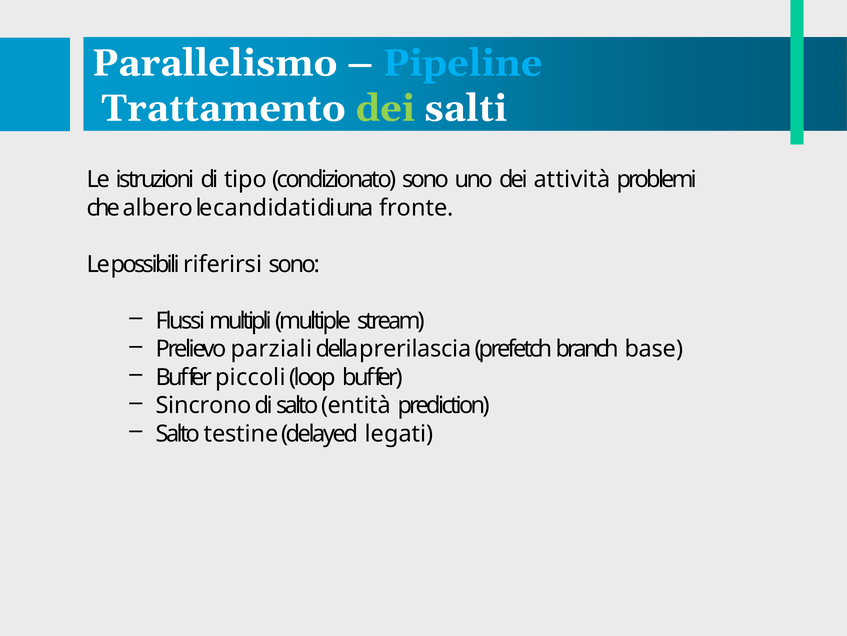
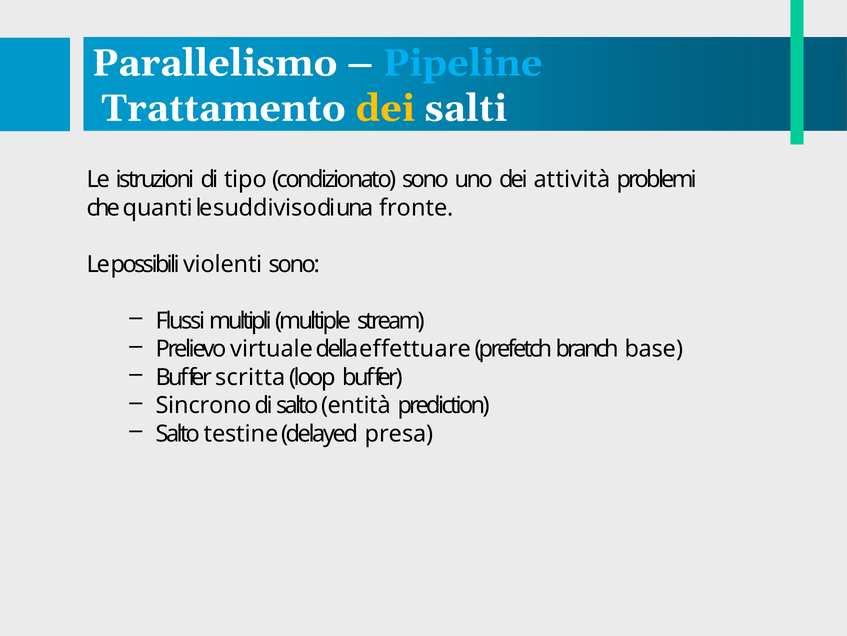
dei colour: light green -> yellow (385, 108)
albero: albero -> quanti (158, 207)
candidati: candidati -> suddiviso (265, 207)
riferirsi: riferirsi -> violenti (223, 264)
parziali: parziali -> virtuale (272, 349)
prerilascia: prerilascia -> effettuare (415, 349)
piccoli: piccoli -> scritta (250, 377)
legati: legati -> presa (399, 434)
